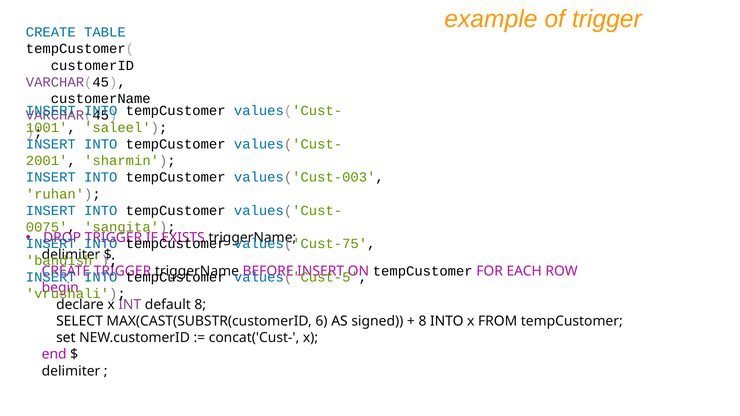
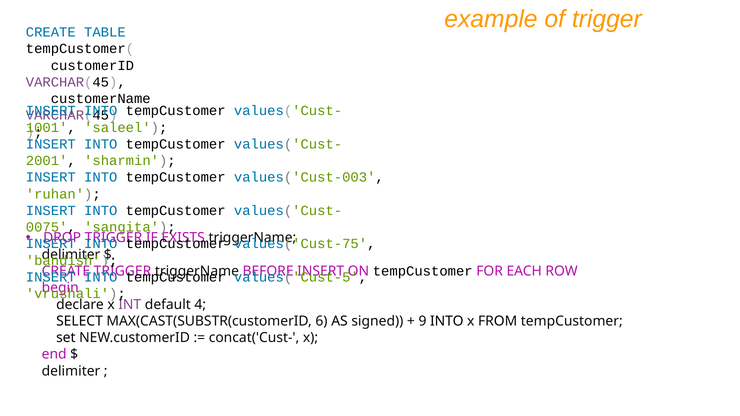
default 8: 8 -> 4 (200, 305)
8: 8 -> 9 (422, 321)
